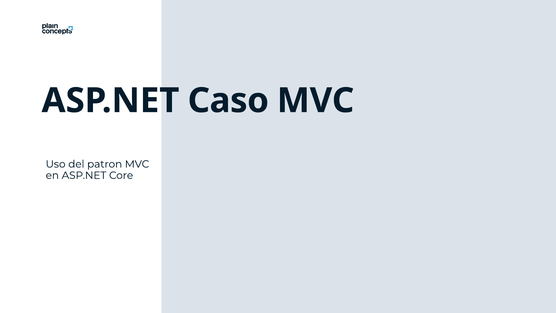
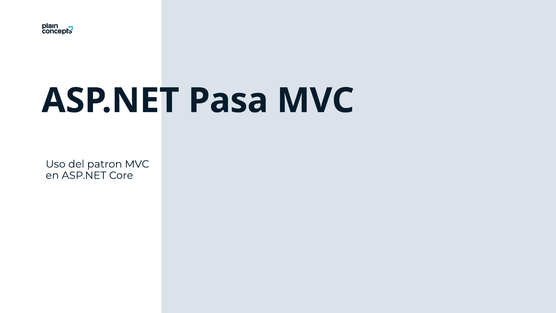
Caso: Caso -> Pasa (228, 101)
